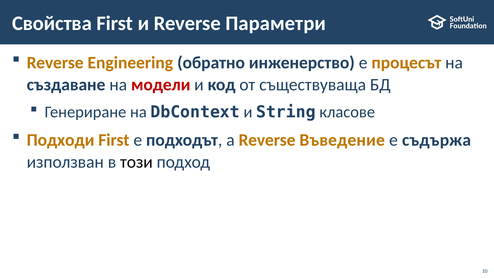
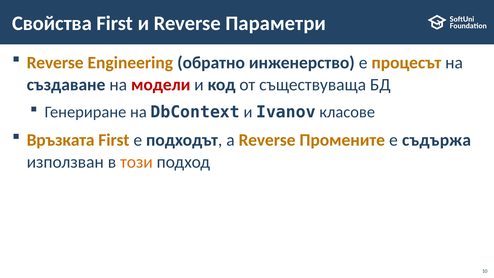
String: String -> Ivanov (286, 112)
Подходи: Подходи -> Връзката (61, 140)
Въведение: Въведение -> Промените (342, 140)
този colour: black -> orange (136, 162)
